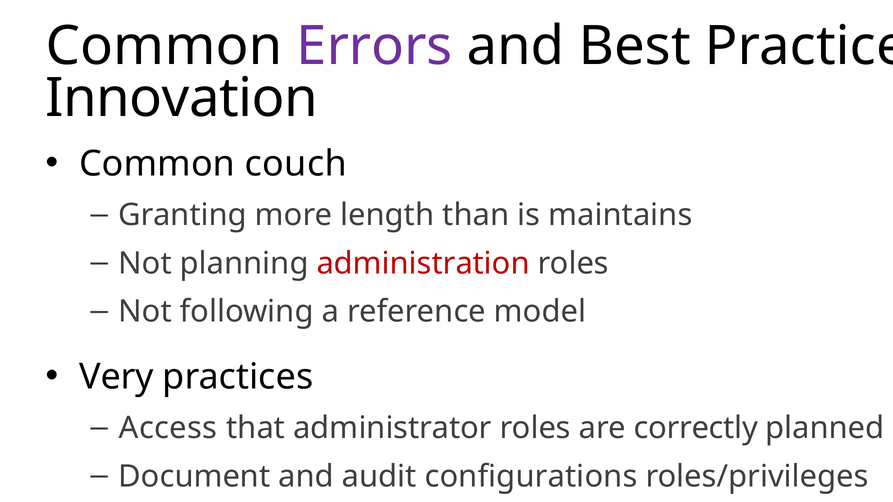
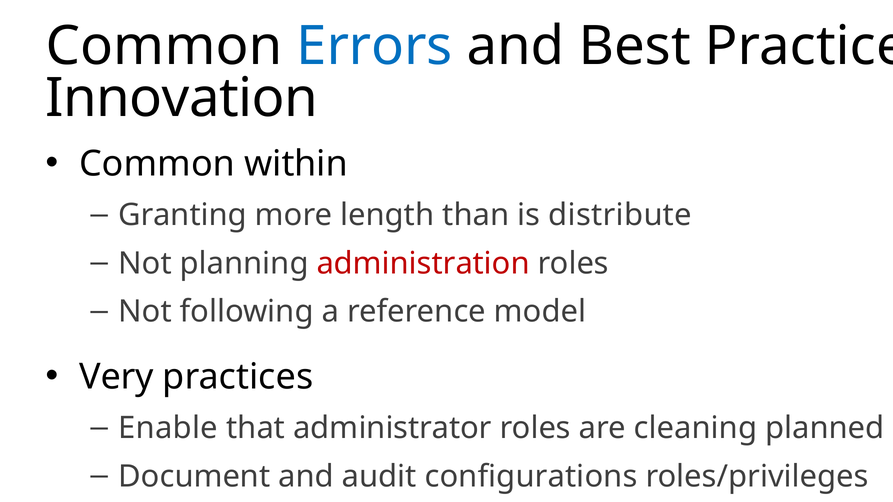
Errors colour: purple -> blue (374, 46)
couch: couch -> within (296, 164)
maintains: maintains -> distribute (620, 215)
Access: Access -> Enable (168, 428)
correctly: correctly -> cleaning (696, 428)
